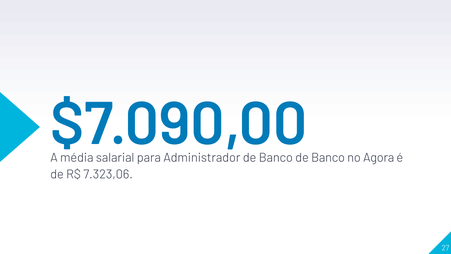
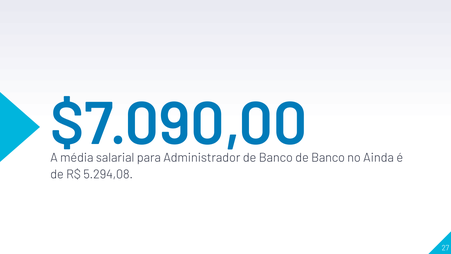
Agora: Agora -> Ainda (379, 157)
7.323,06: 7.323,06 -> 5.294,08 (108, 174)
